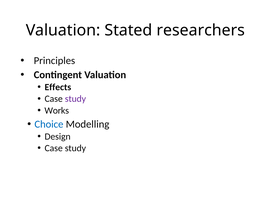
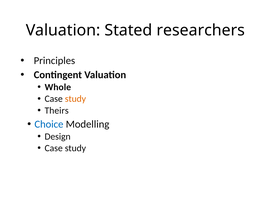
Effects: Effects -> Whole (58, 87)
study colour: purple -> orange (75, 99)
Works: Works -> Theirs (57, 111)
